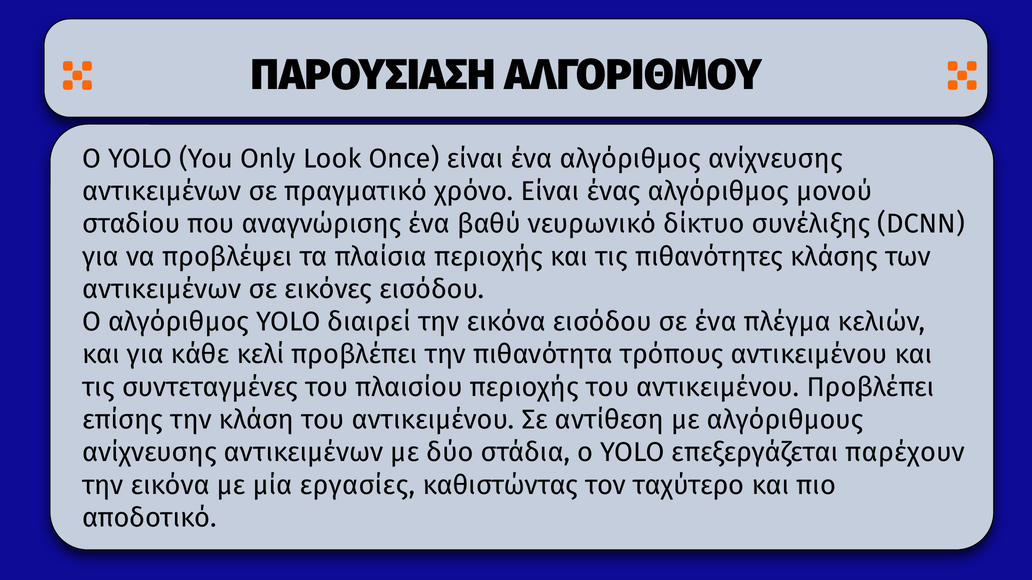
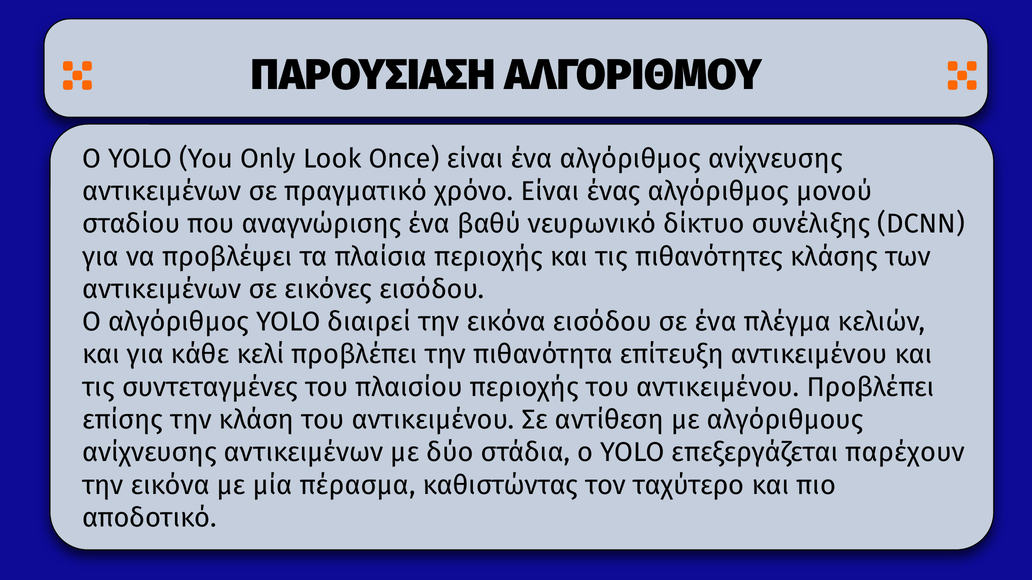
τρόπους: τρόπους -> επίτευξη (672, 355)
εργασίες: εργασίες -> πέρασμα (358, 485)
